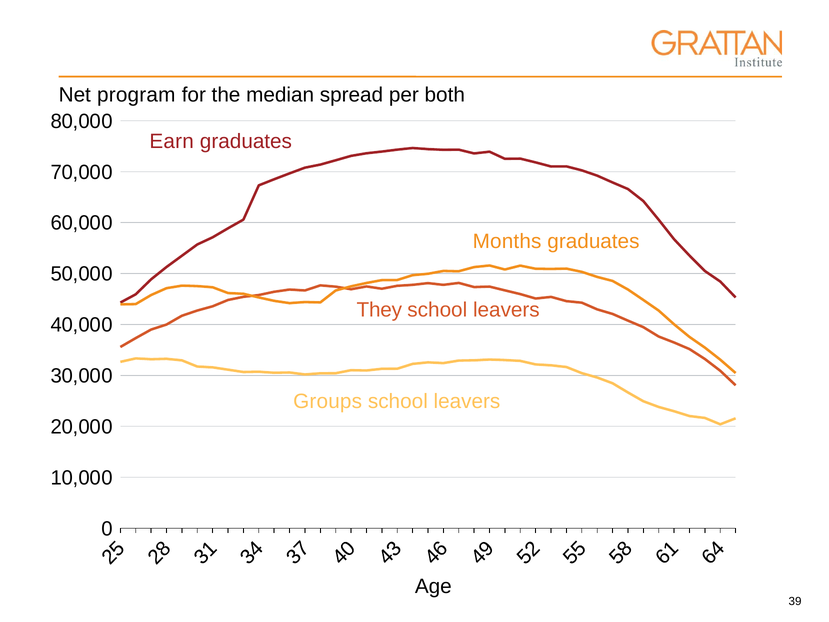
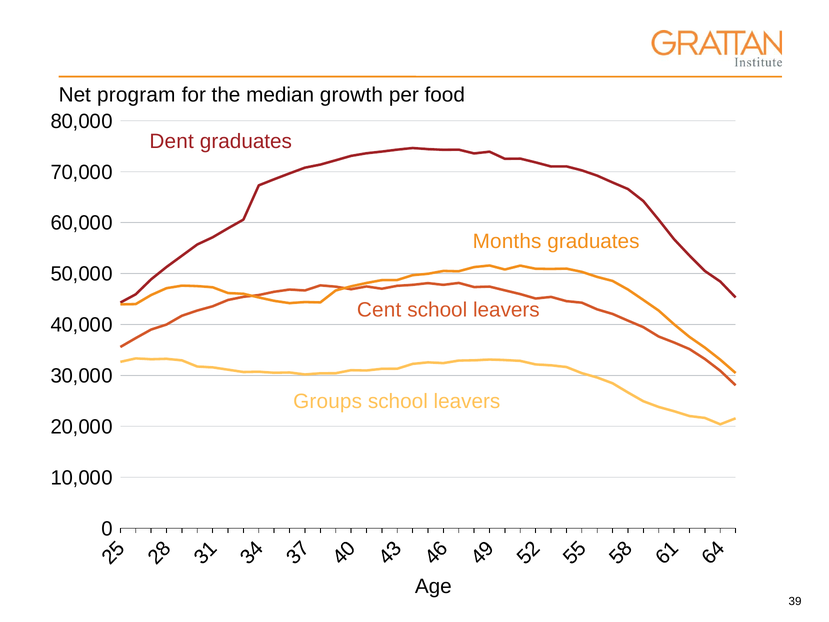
spread: spread -> growth (351, 95)
both: both -> food (445, 95)
Earn: Earn -> Dent (172, 142)
They: They -> Cent (379, 310)
